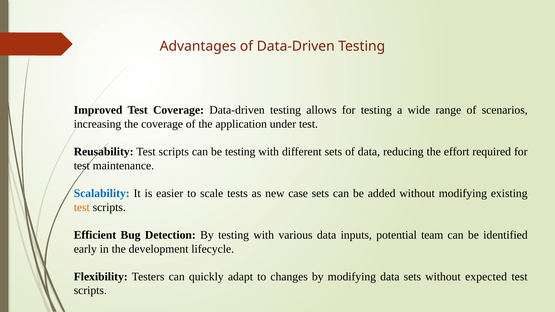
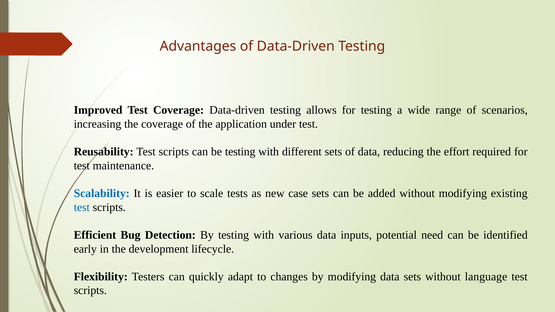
test colour: orange -> blue (82, 207)
team: team -> need (432, 235)
expected: expected -> language (486, 277)
